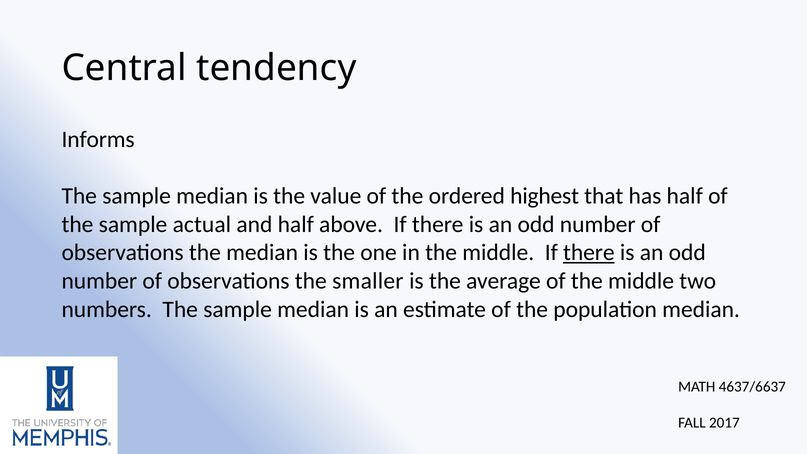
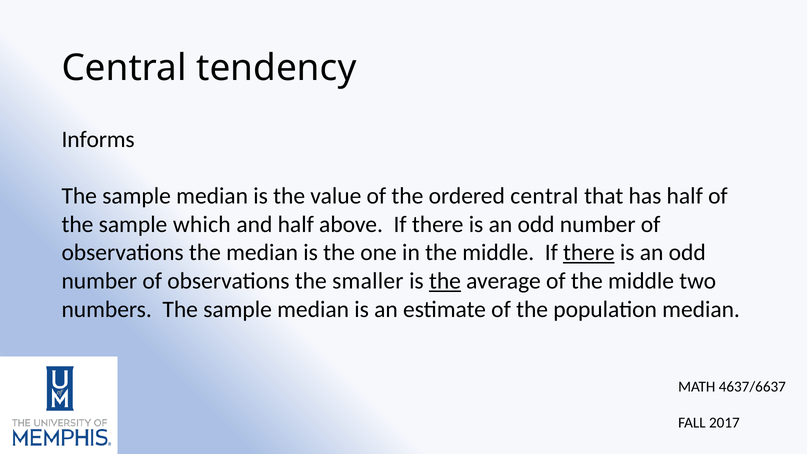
ordered highest: highest -> central (544, 196)
actual: actual -> which (202, 224)
the underline: none -> present (445, 281)
